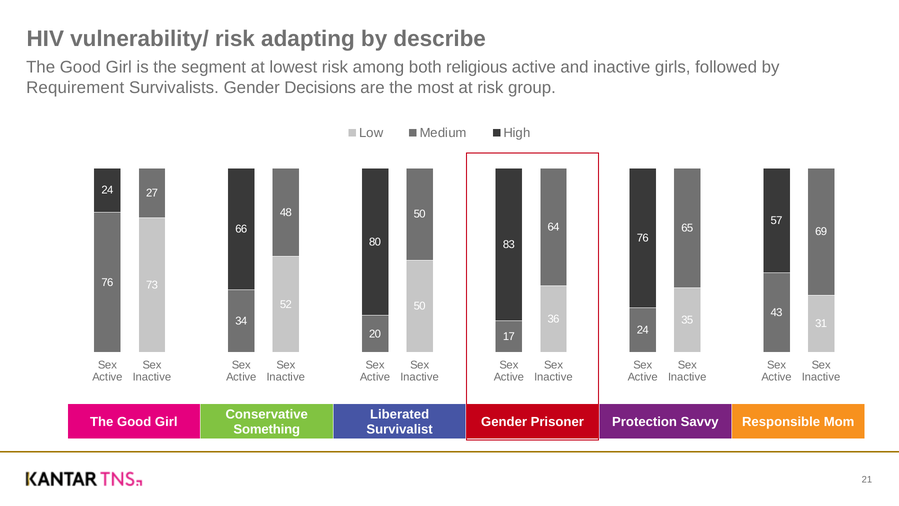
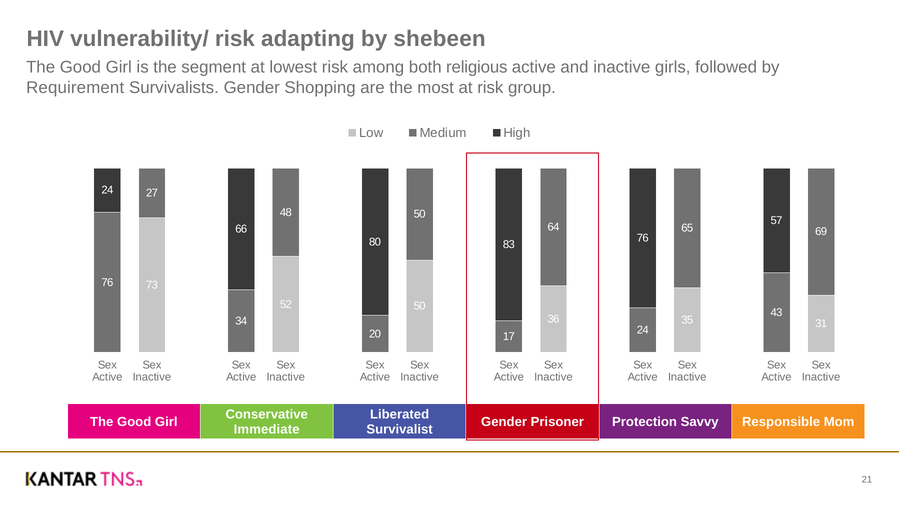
describe: describe -> shebeen (440, 39)
Decisions: Decisions -> Shopping (320, 88)
Something: Something -> Immediate (267, 429)
